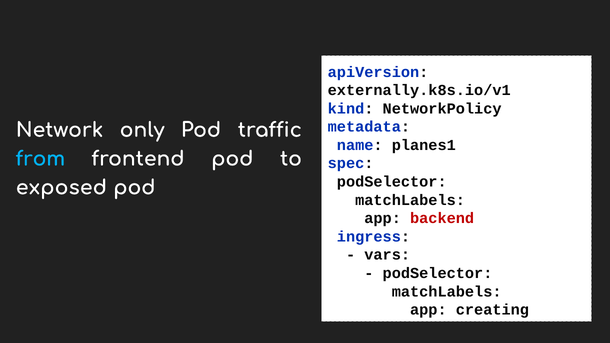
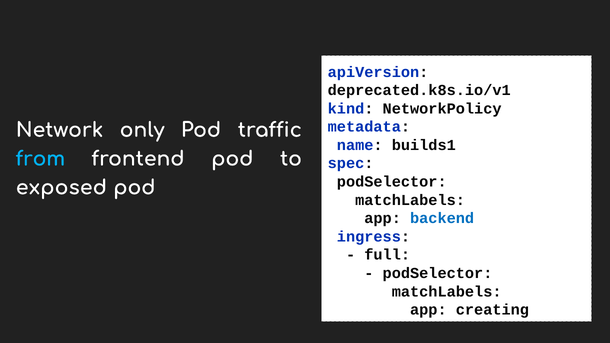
externally.k8s.io/v1: externally.k8s.io/v1 -> deprecated.k8s.io/v1 (419, 90)
planes1: planes1 -> builds1 (424, 145)
backend colour: red -> blue (442, 218)
vars: vars -> full (387, 255)
